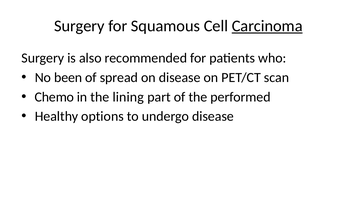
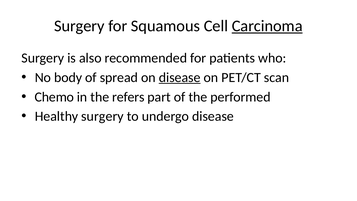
been: been -> body (68, 77)
disease underline: none -> present (180, 77)
lining: lining -> refers (128, 97)
Healthy options: options -> surgery (102, 116)
